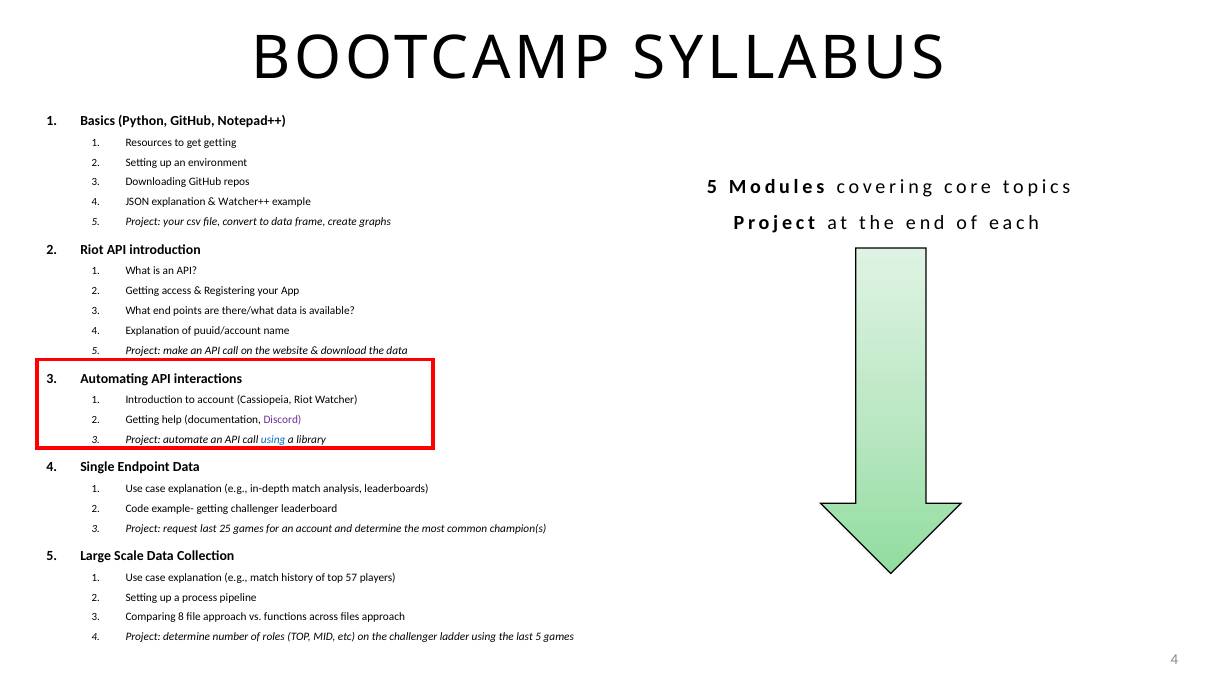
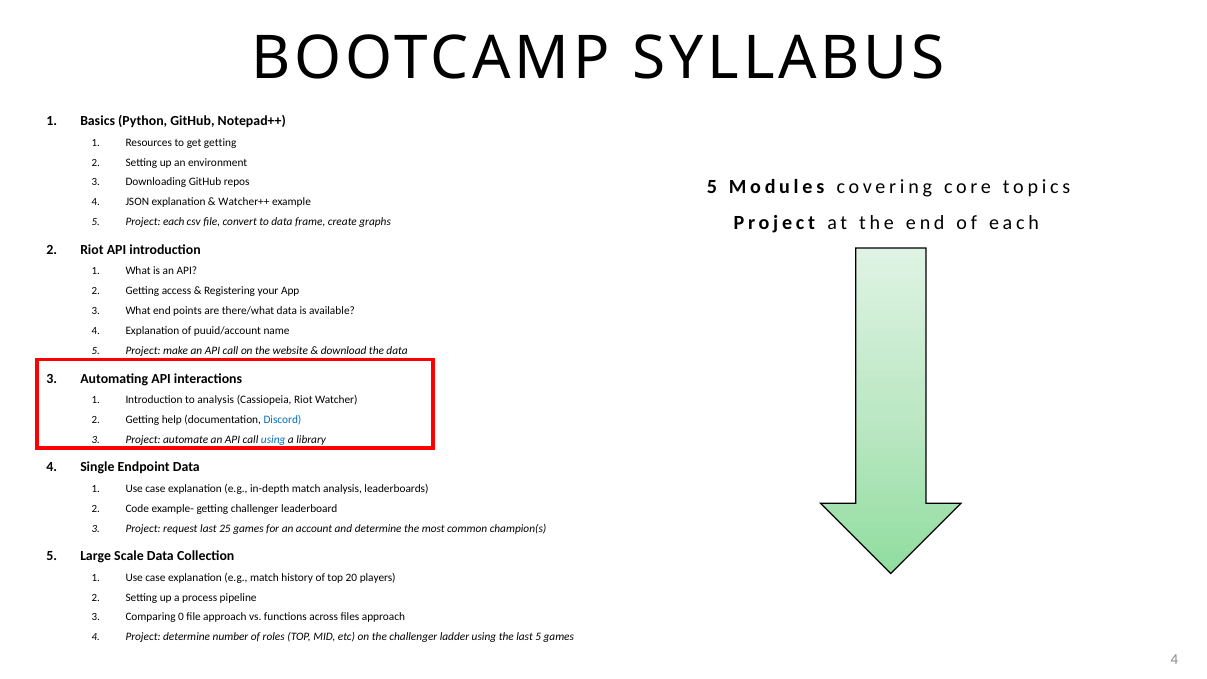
Project your: your -> each (174, 222)
to account: account -> analysis (216, 400)
Discord colour: purple -> blue (282, 420)
57: 57 -> 20 (351, 577)
8: 8 -> 0 (181, 617)
